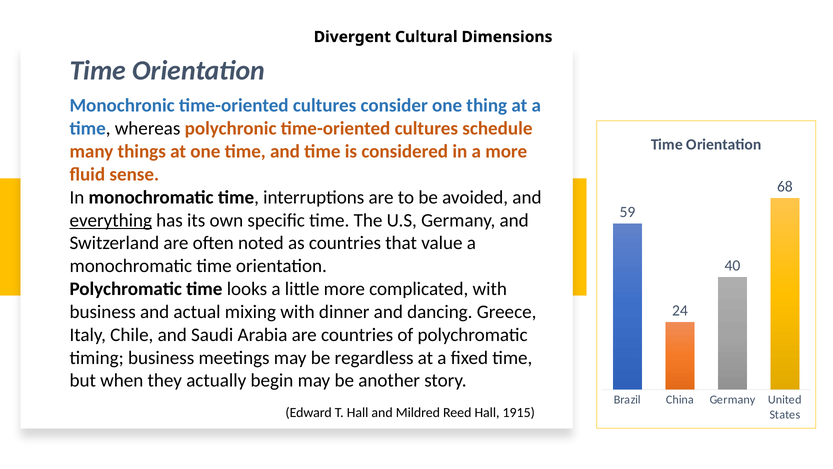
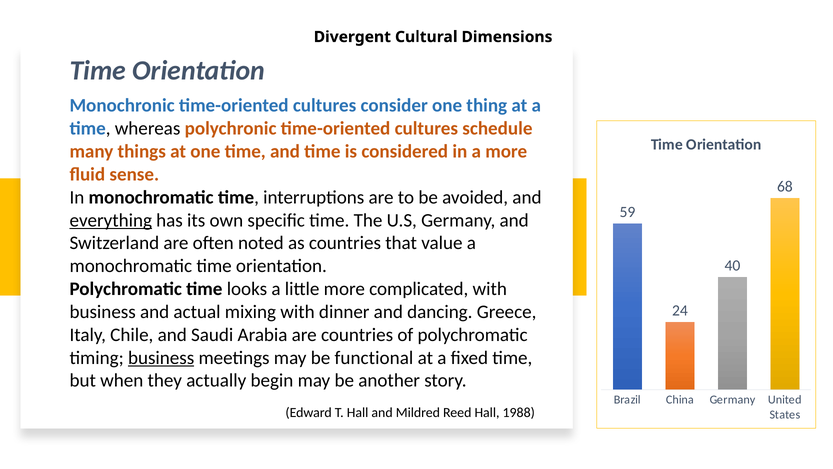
business underline: none -> present (161, 357)
regardless: regardless -> functional (374, 357)
1915: 1915 -> 1988 (519, 412)
